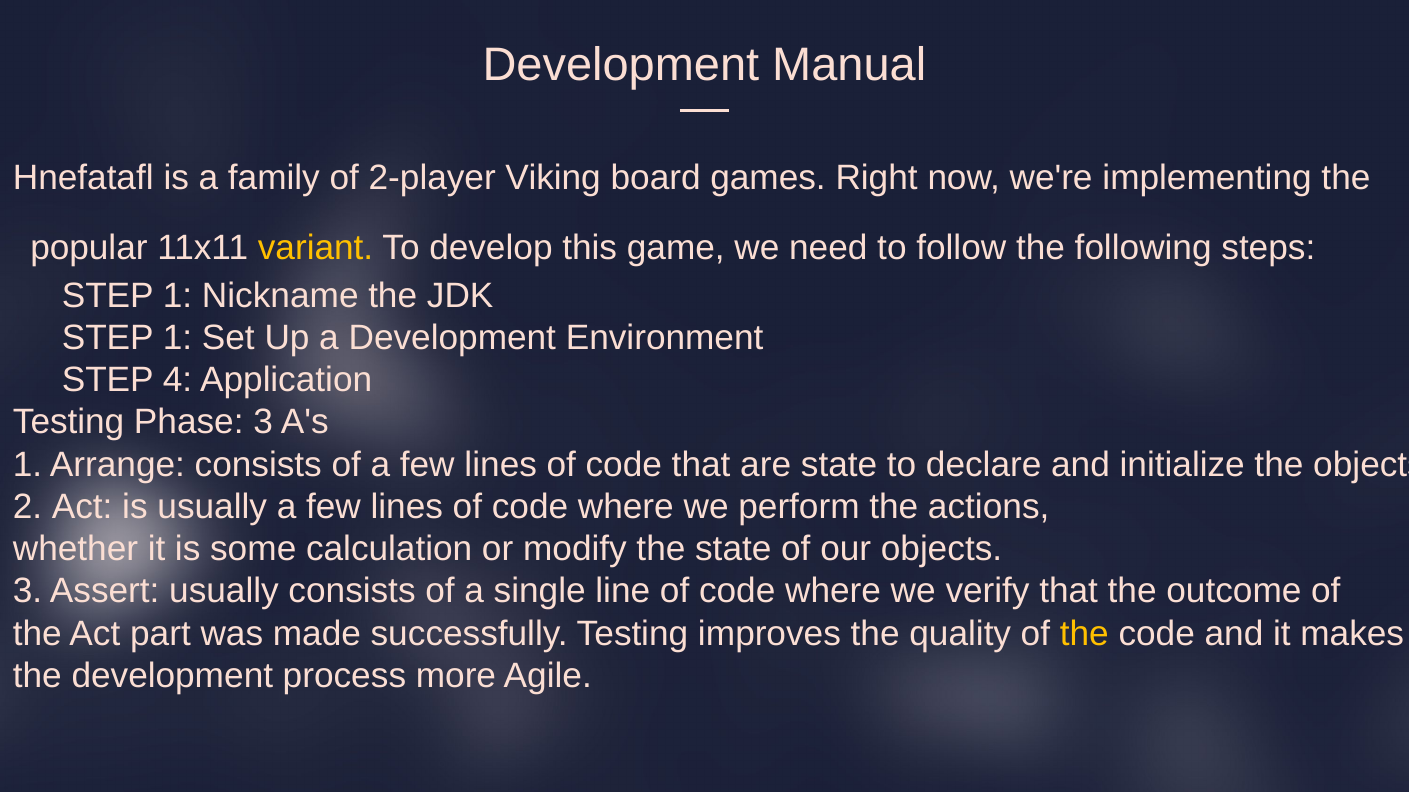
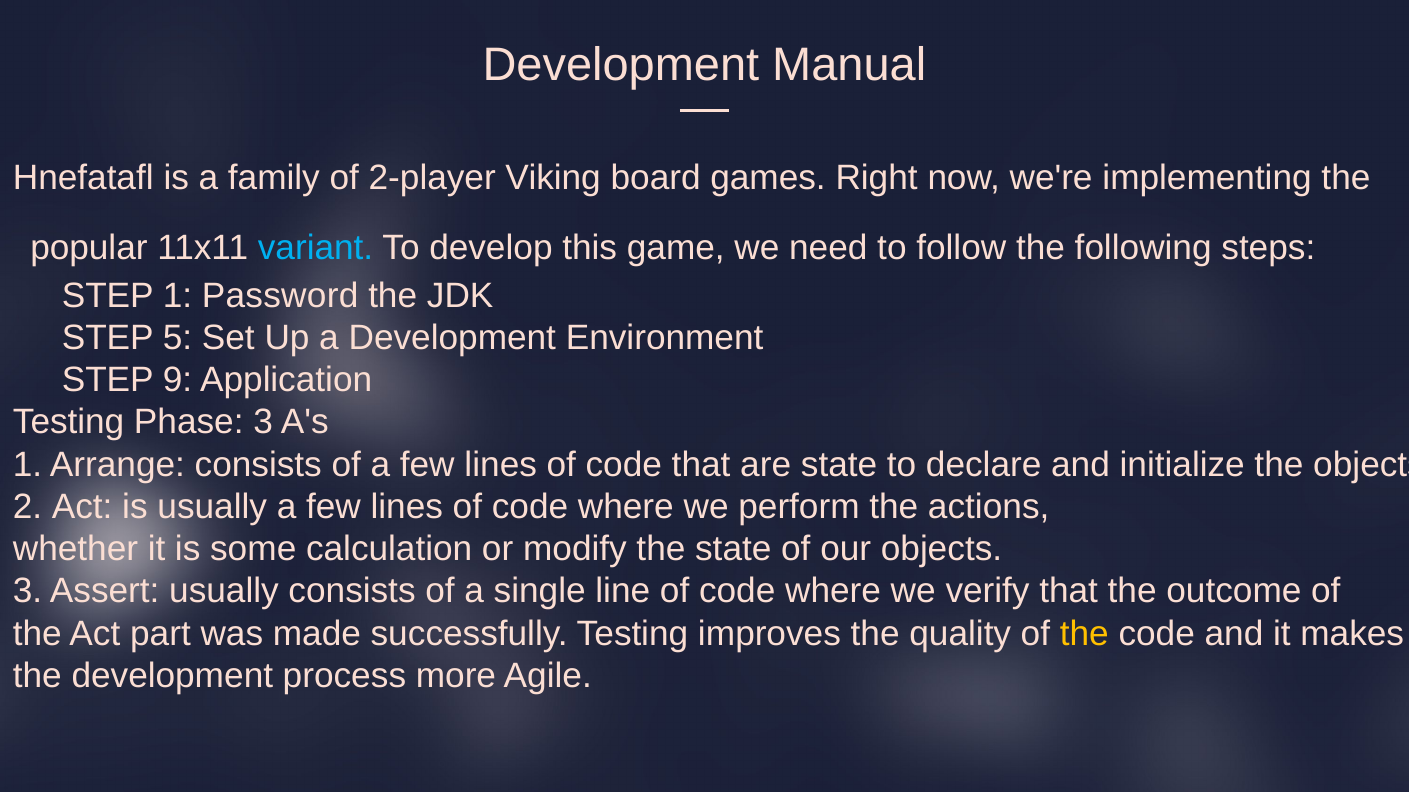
variant colour: yellow -> light blue (316, 248)
Nickname: Nickname -> Password (280, 296)
1: 1 -> 5 (177, 338)
4: 4 -> 9 (177, 380)
